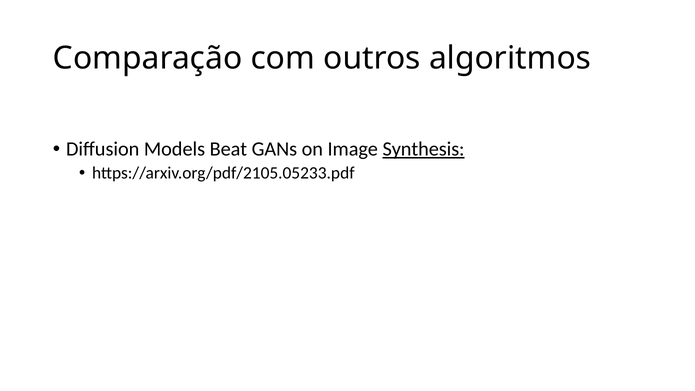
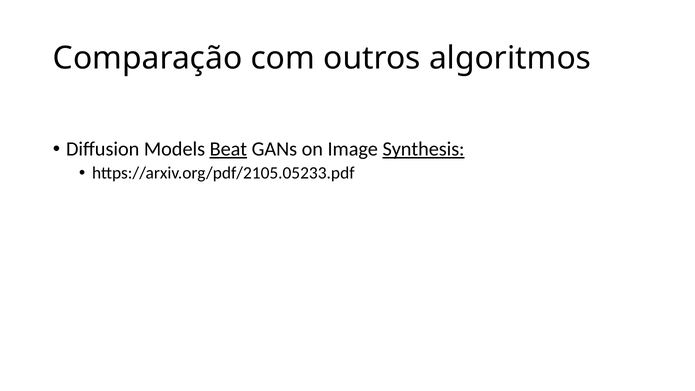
Beat underline: none -> present (228, 149)
